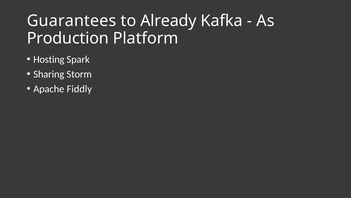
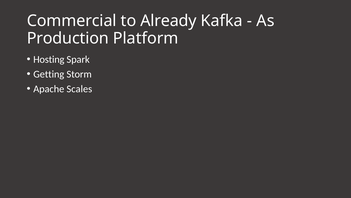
Guarantees: Guarantees -> Commercial (72, 21)
Sharing: Sharing -> Getting (49, 74)
Fiddly: Fiddly -> Scales (79, 89)
